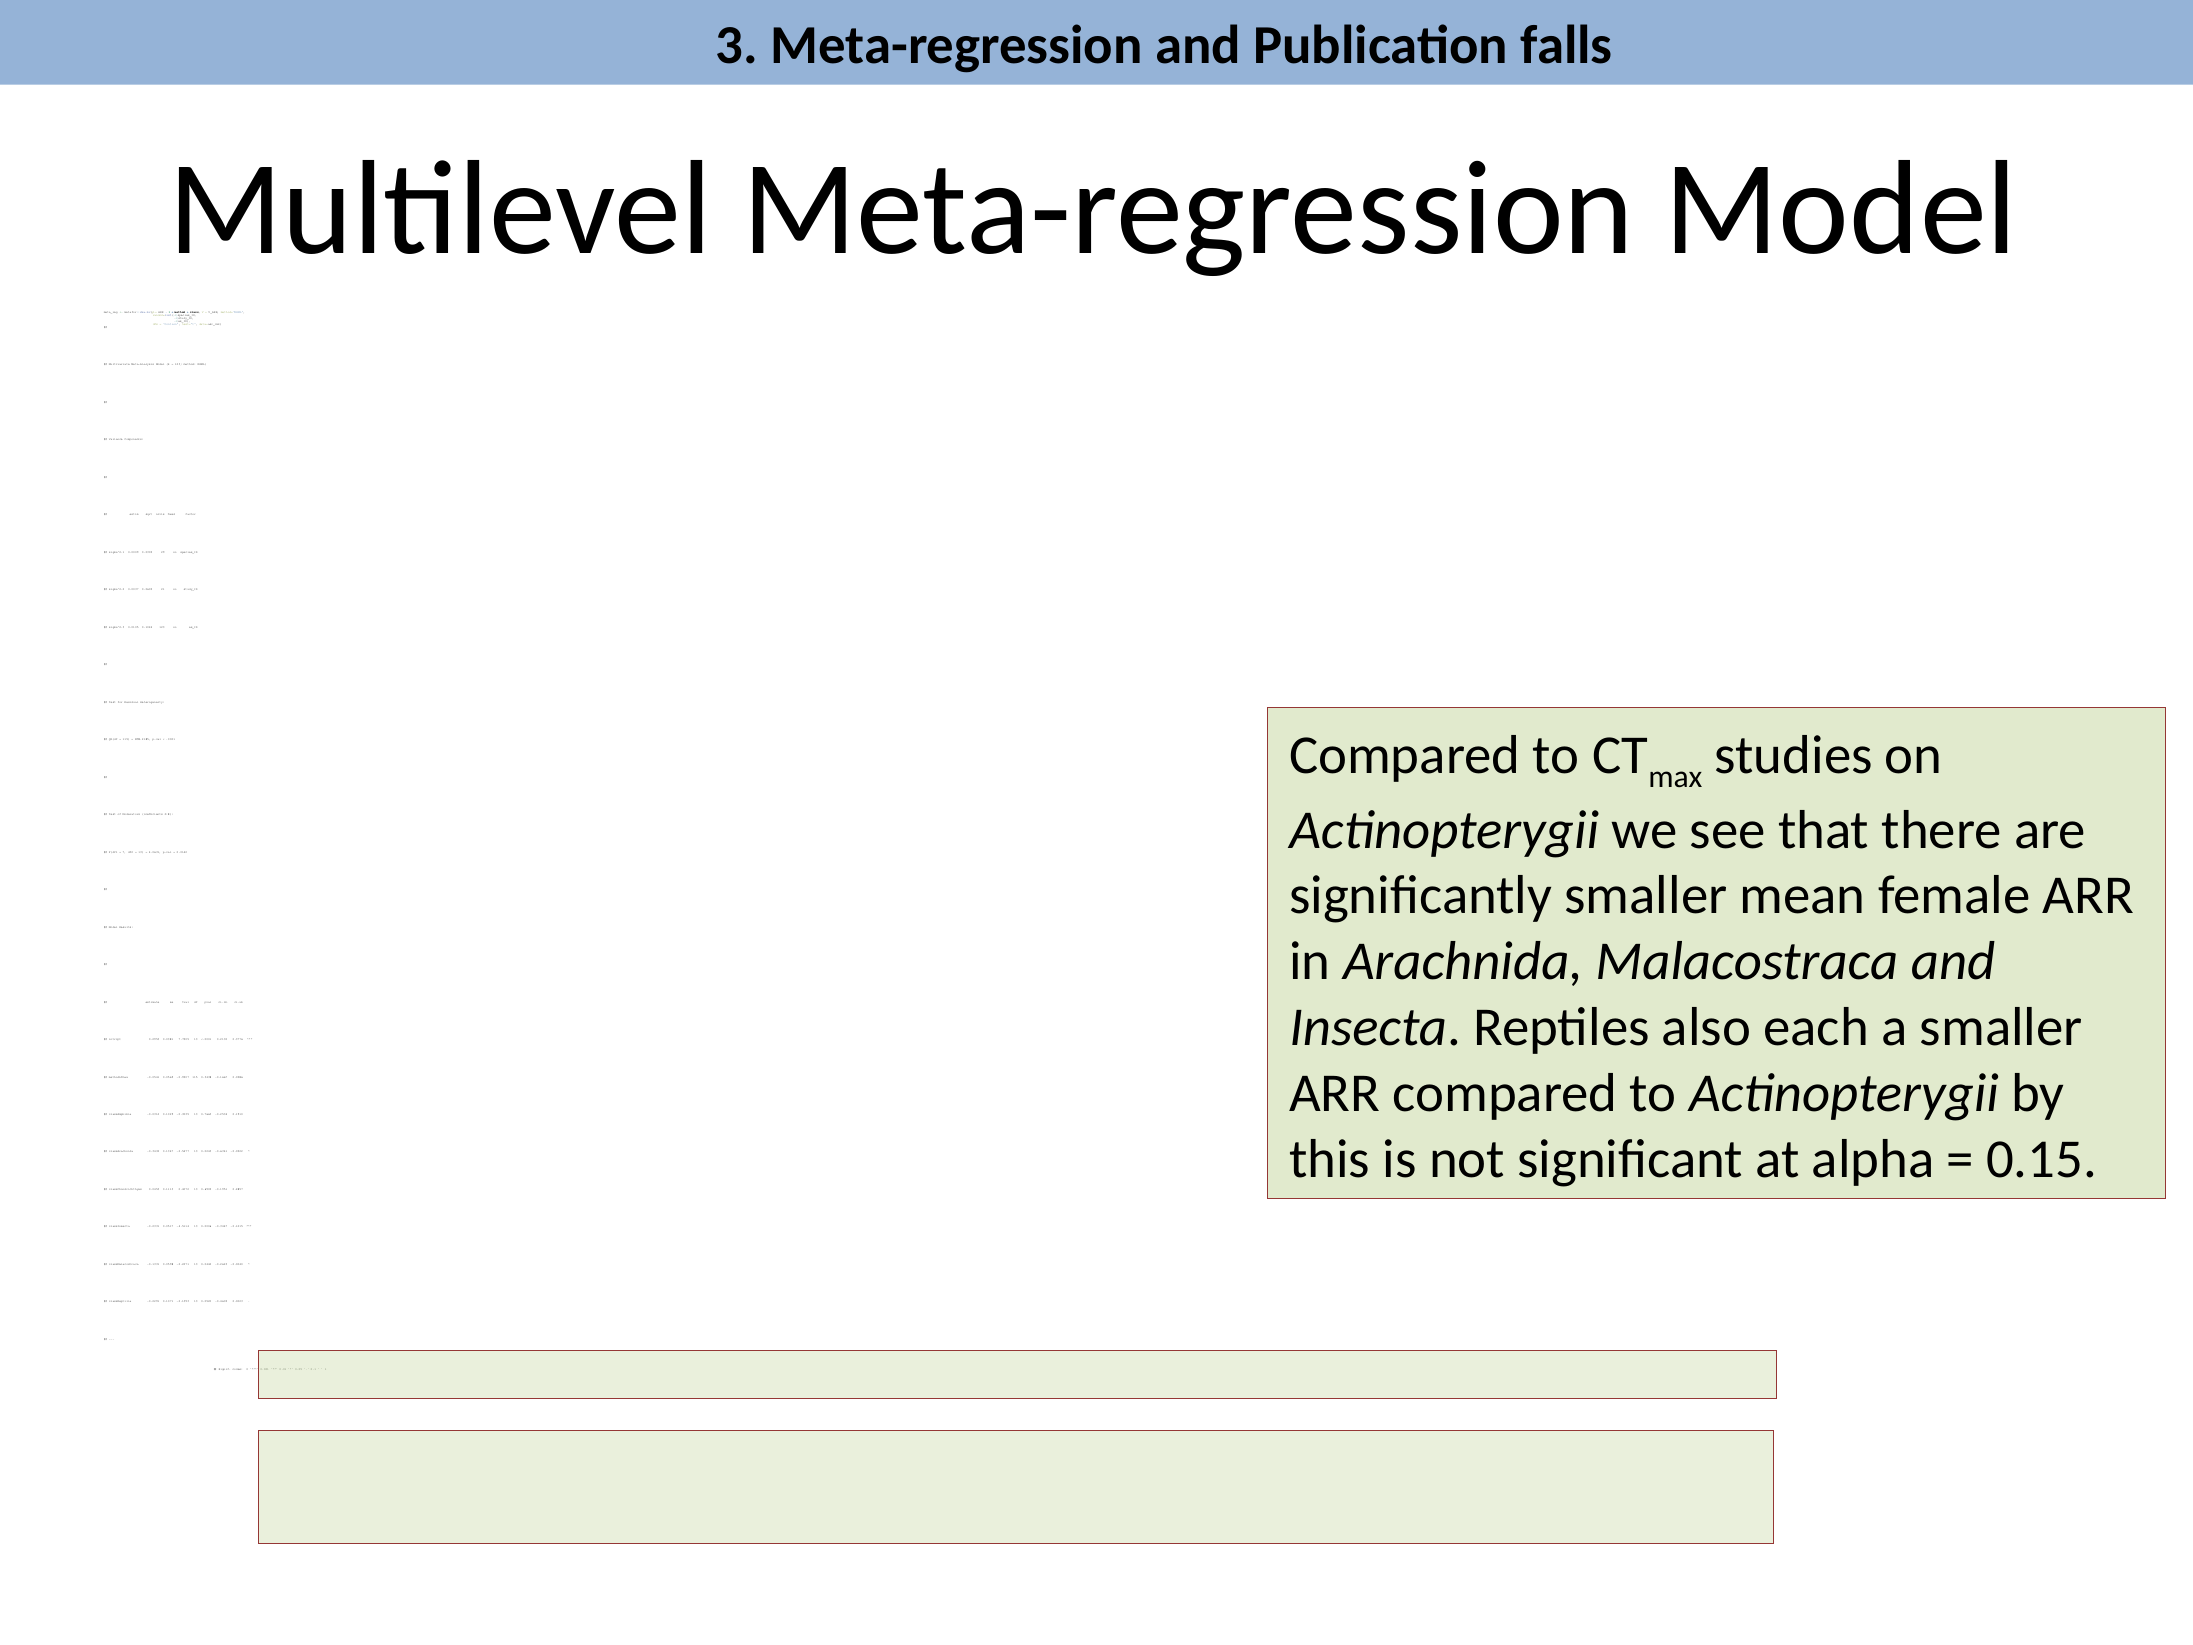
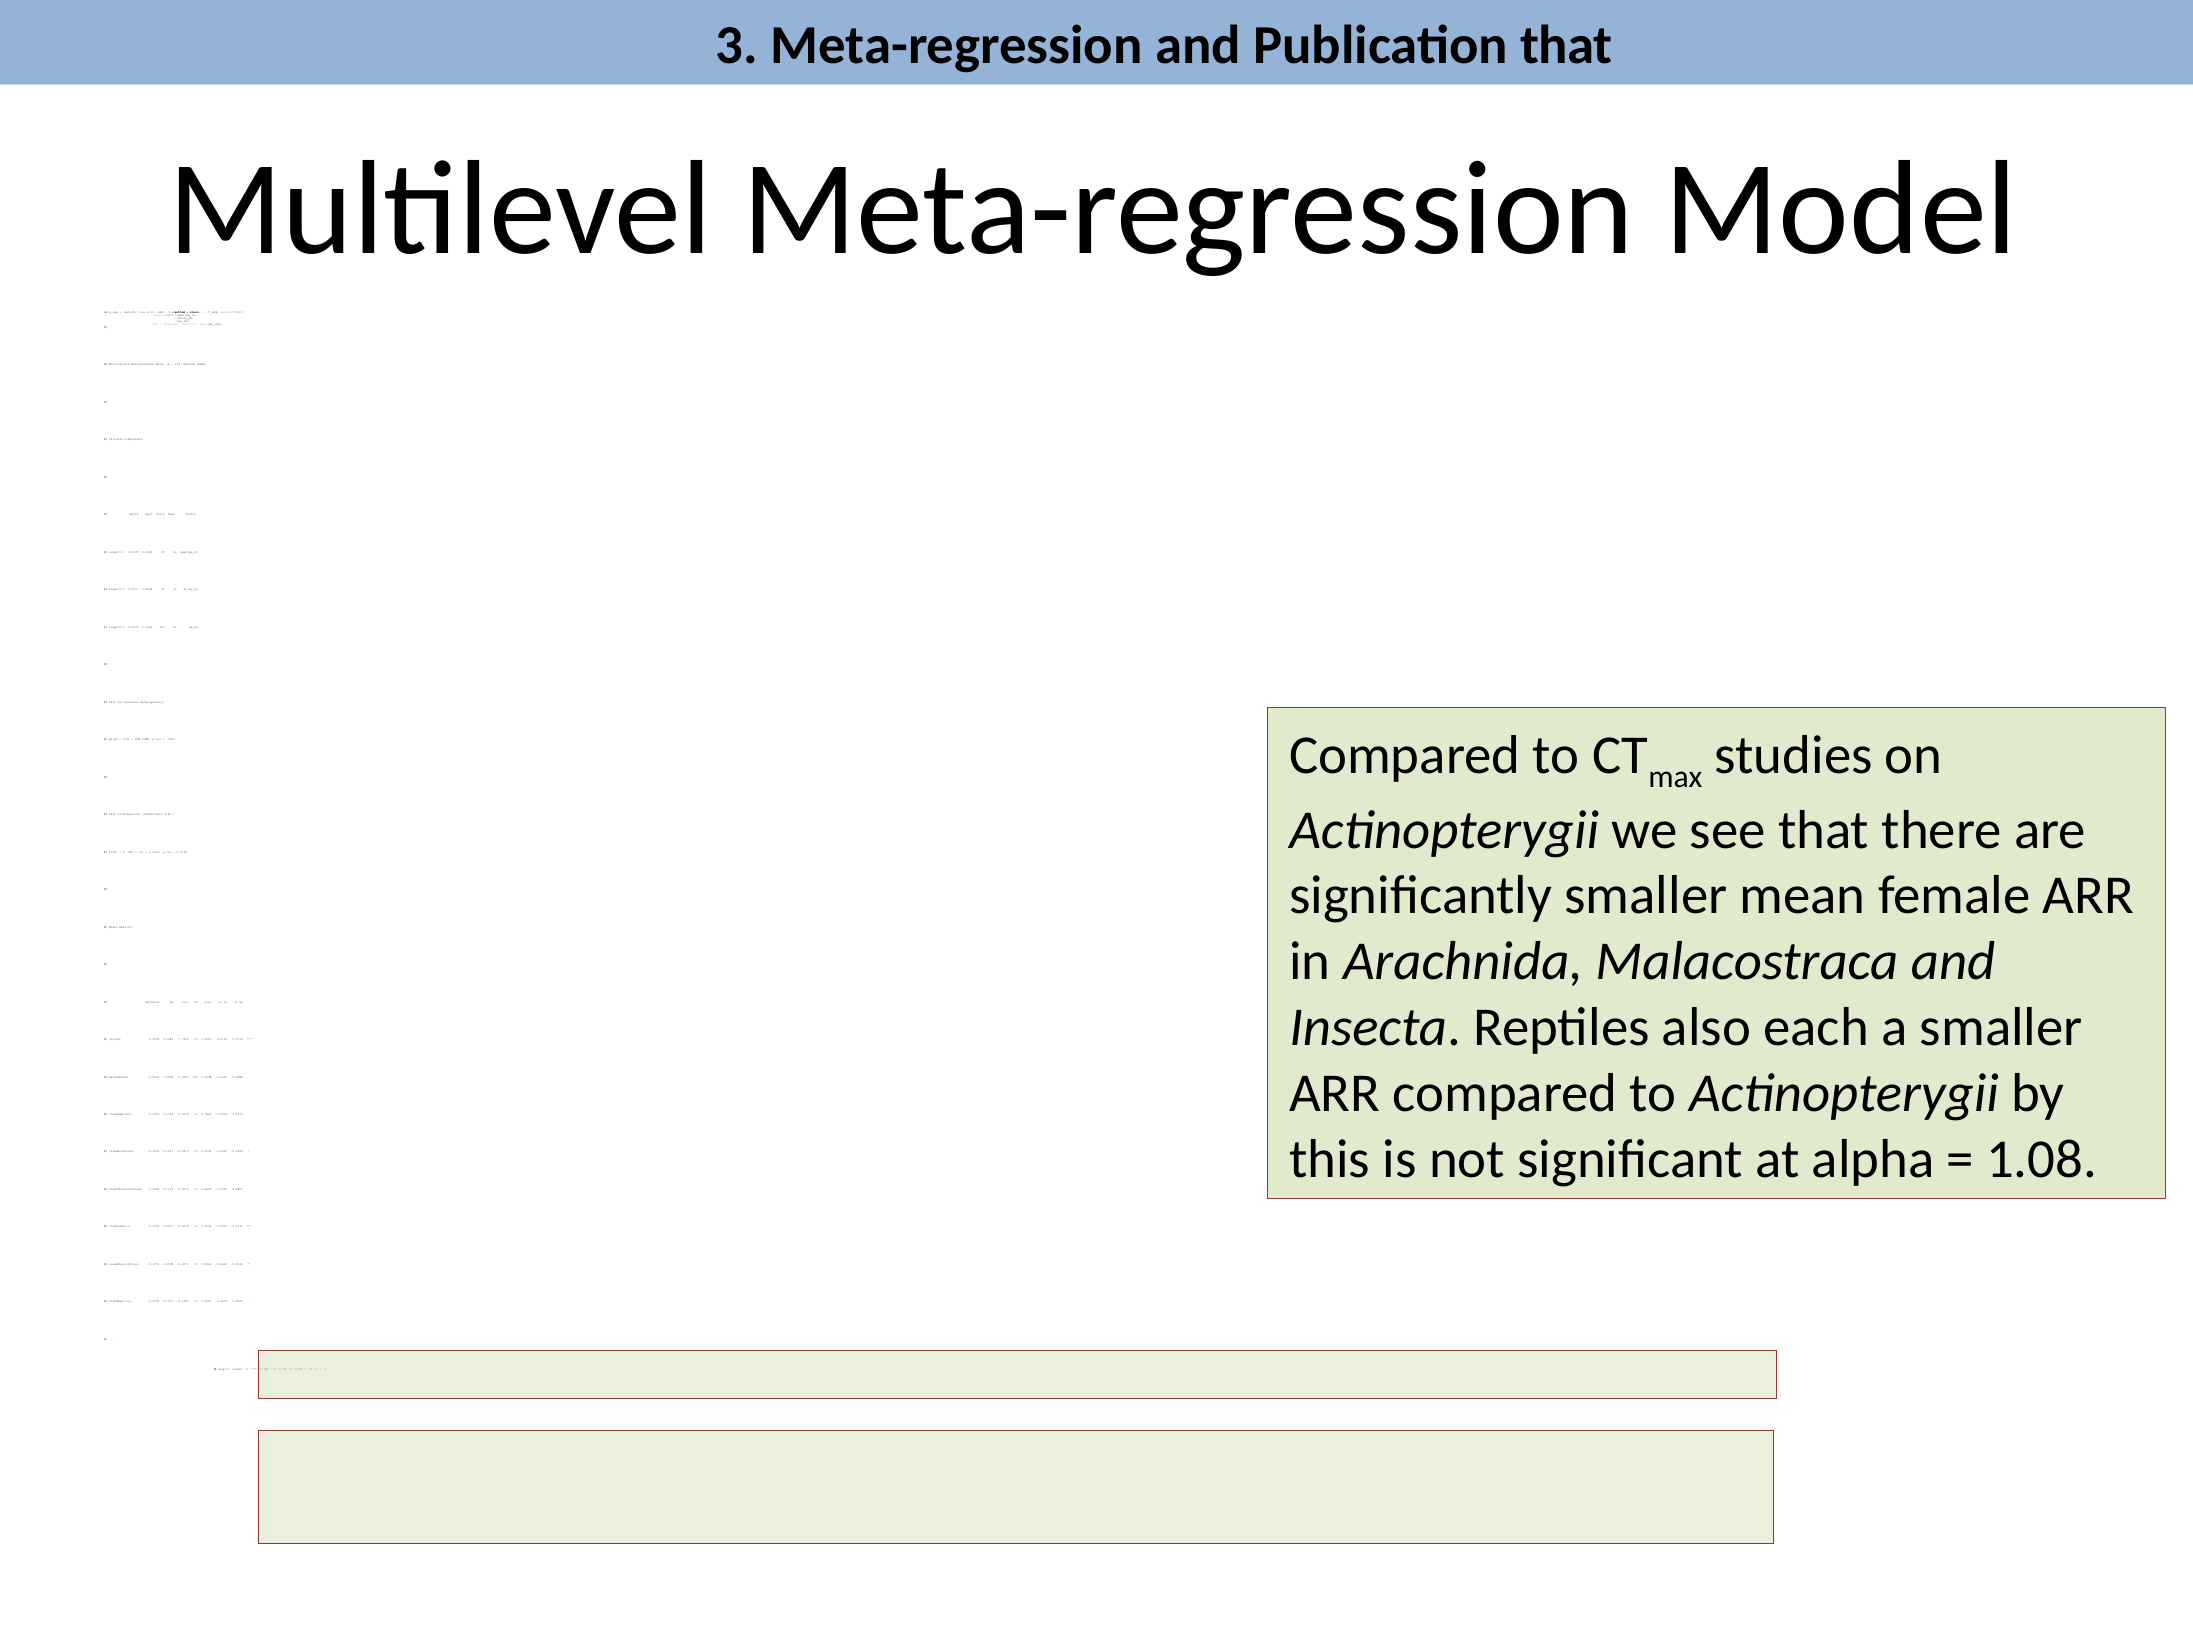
Publication falls: falls -> that (1567, 45)
0.15: 0.15 -> 1.08 (2042, 1159)
